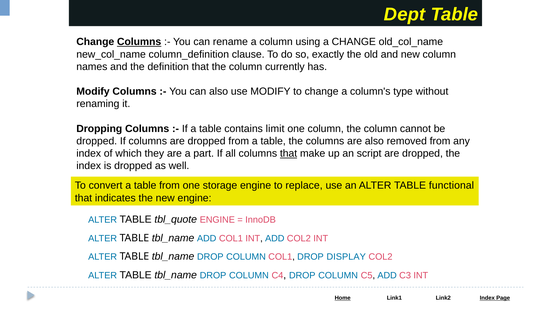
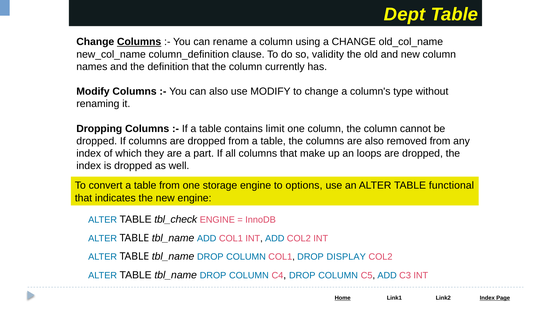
exactly: exactly -> validity (328, 54)
that underline: present -> none (289, 153)
script: script -> loops (369, 153)
replace: replace -> options (304, 186)
tbl_quote: tbl_quote -> tbl_check (176, 219)
